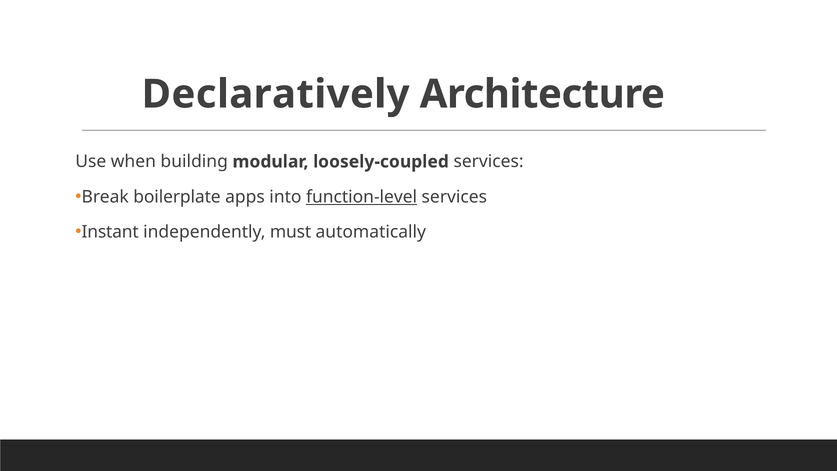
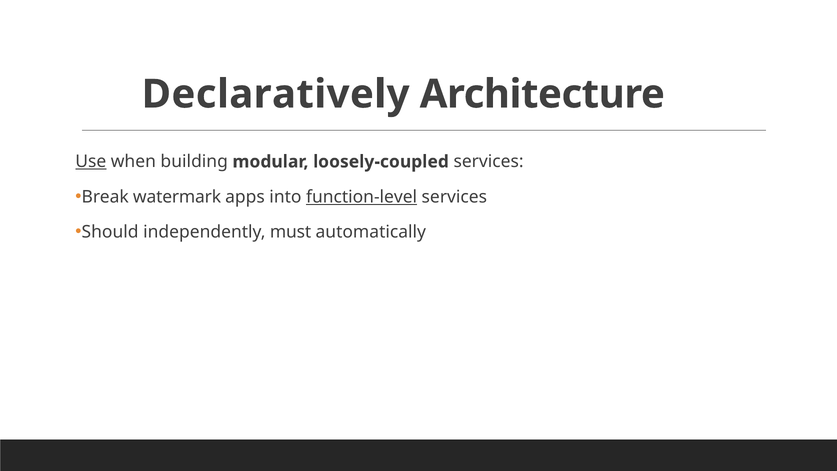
Use underline: none -> present (91, 162)
boilerplate: boilerplate -> watermark (177, 197)
Instant: Instant -> Should (110, 232)
